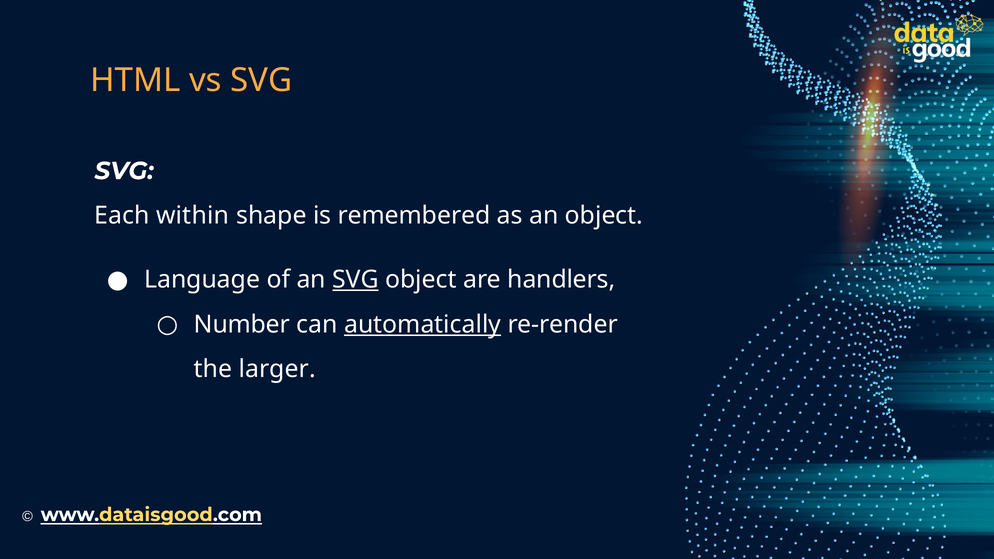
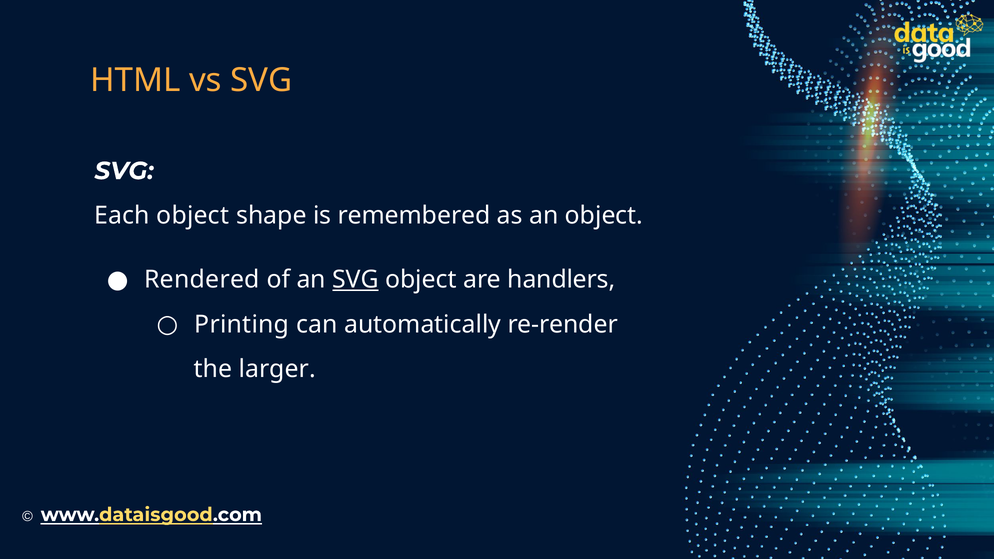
Each within: within -> object (193, 216)
Language: Language -> Rendered (202, 280)
Number: Number -> Printing (242, 325)
automatically underline: present -> none (423, 325)
